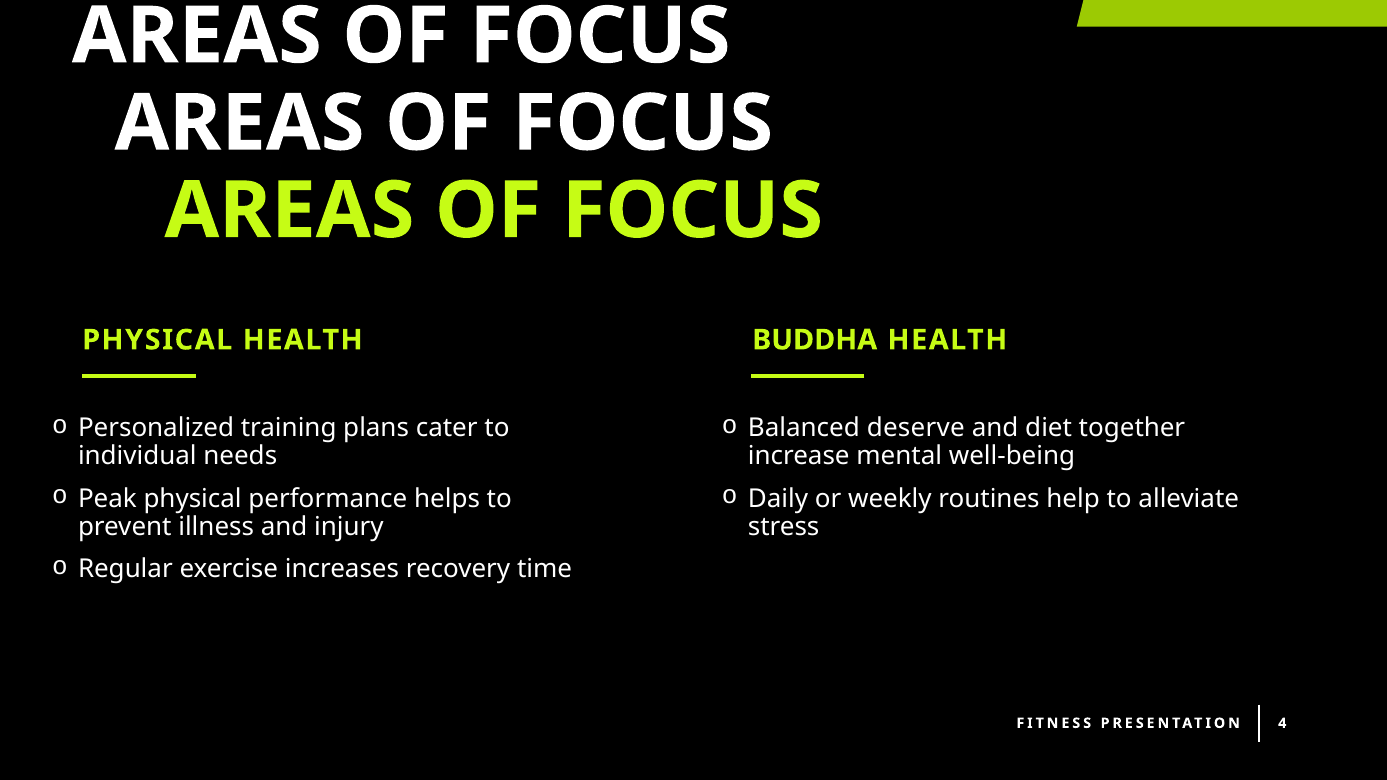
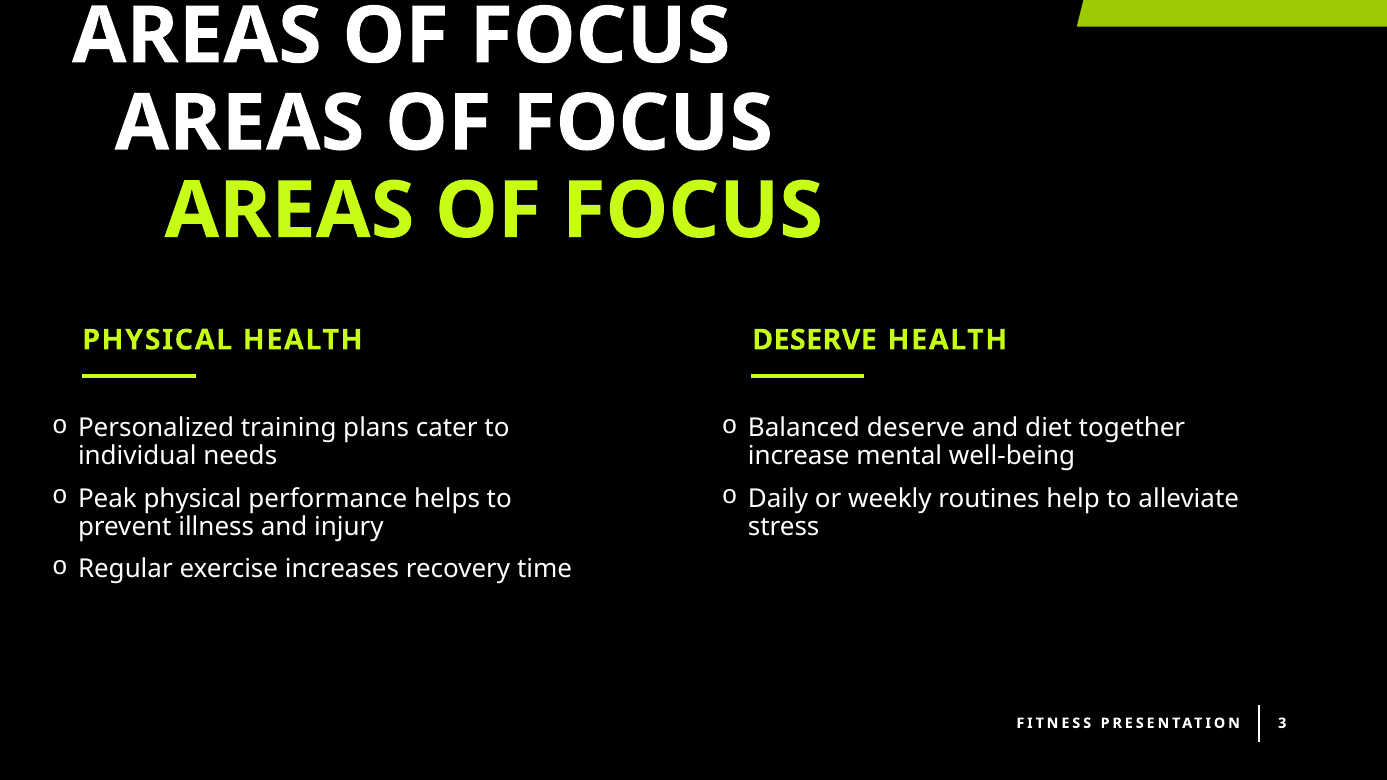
BUDDHA: BUDDHA -> DESERVE (815, 340)
4: 4 -> 3 (1282, 723)
